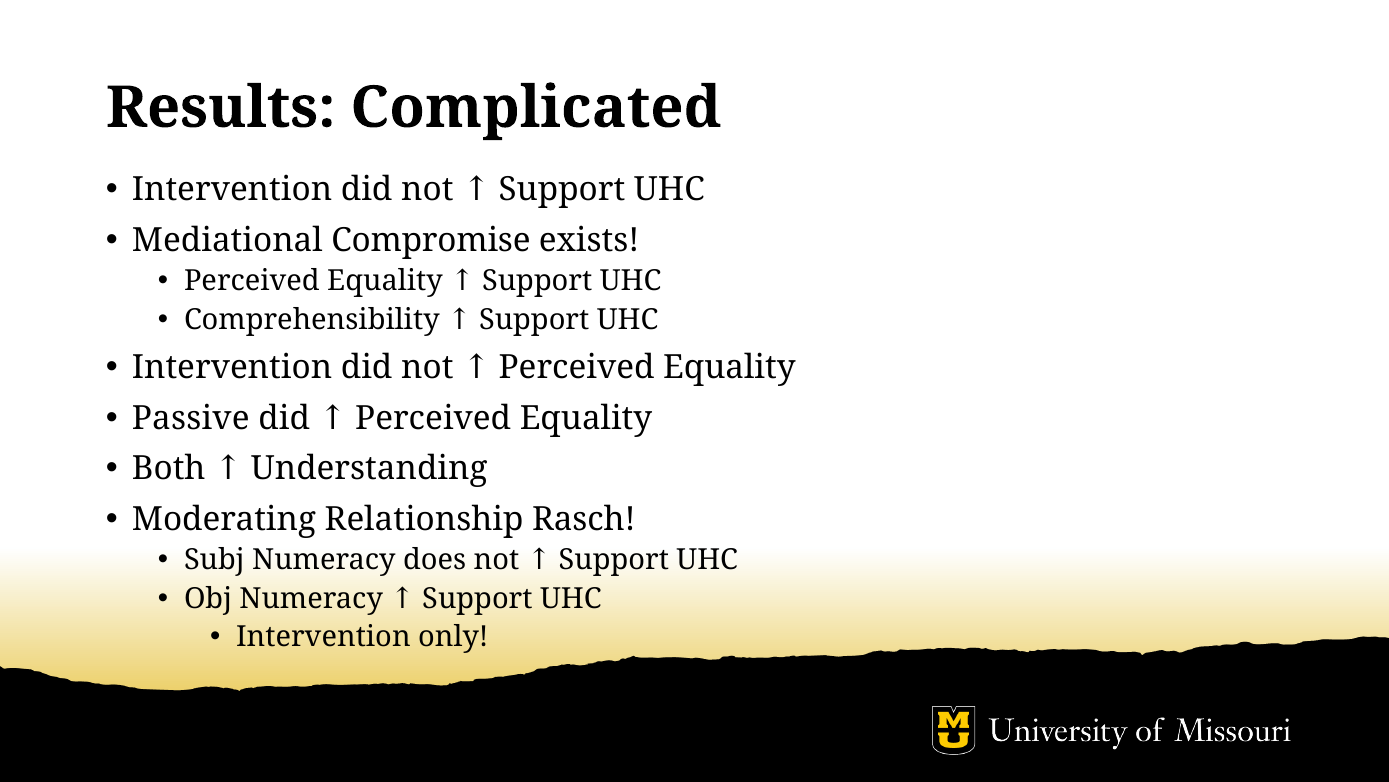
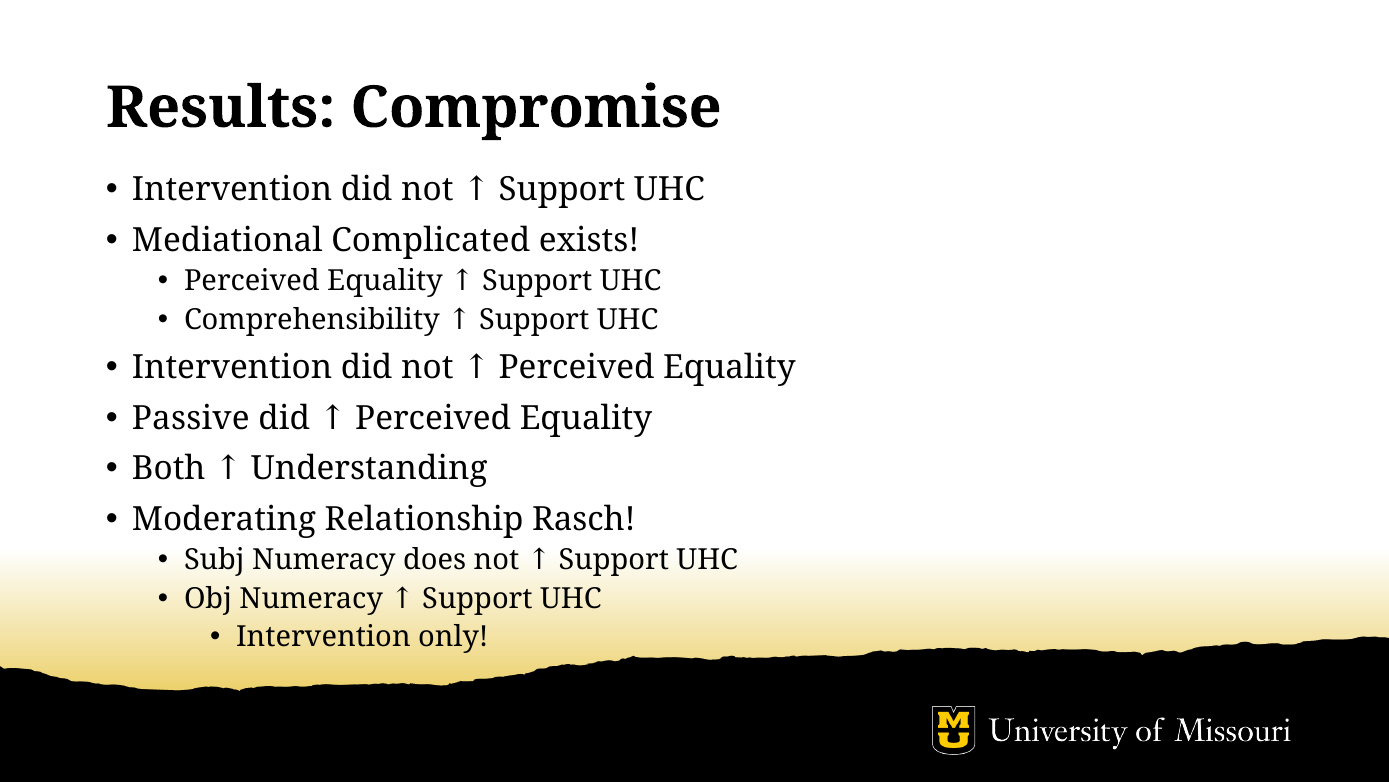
Complicated: Complicated -> Compromise (536, 108)
Compromise: Compromise -> Complicated (431, 240)
